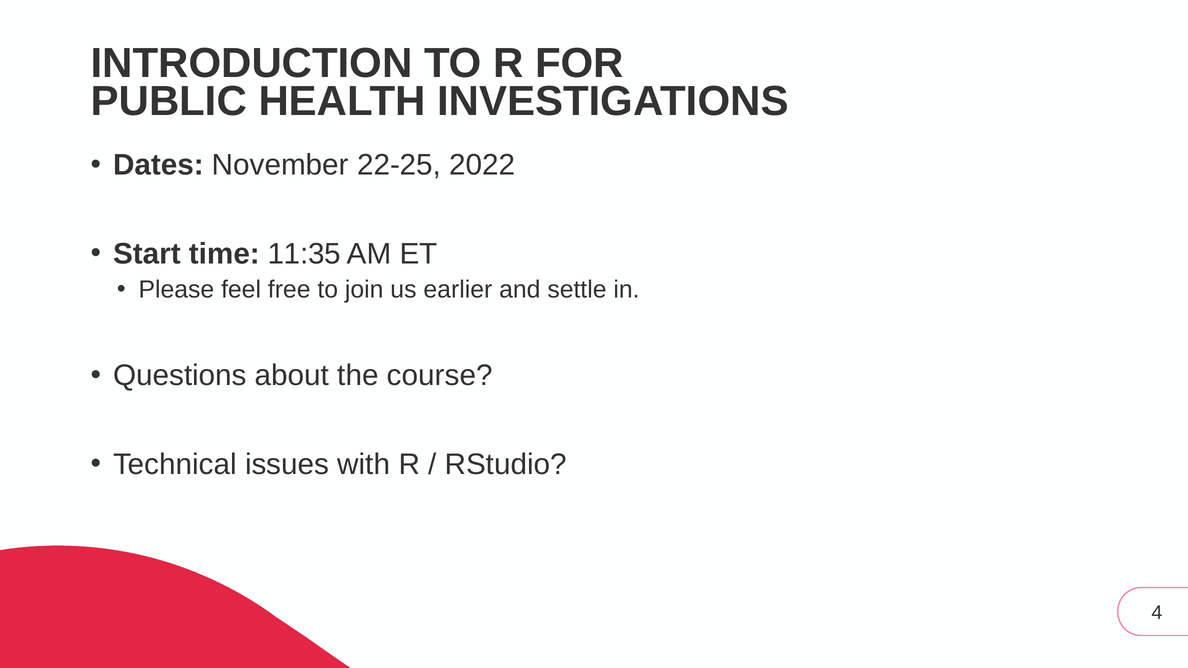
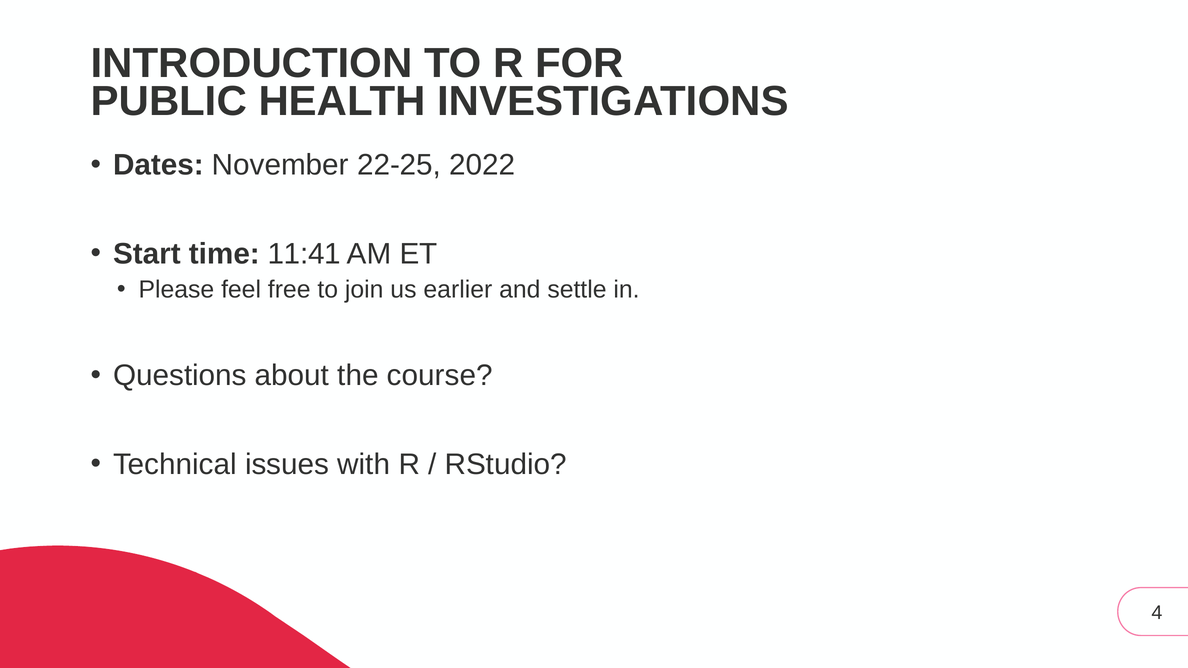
11:35: 11:35 -> 11:41 (304, 254)
